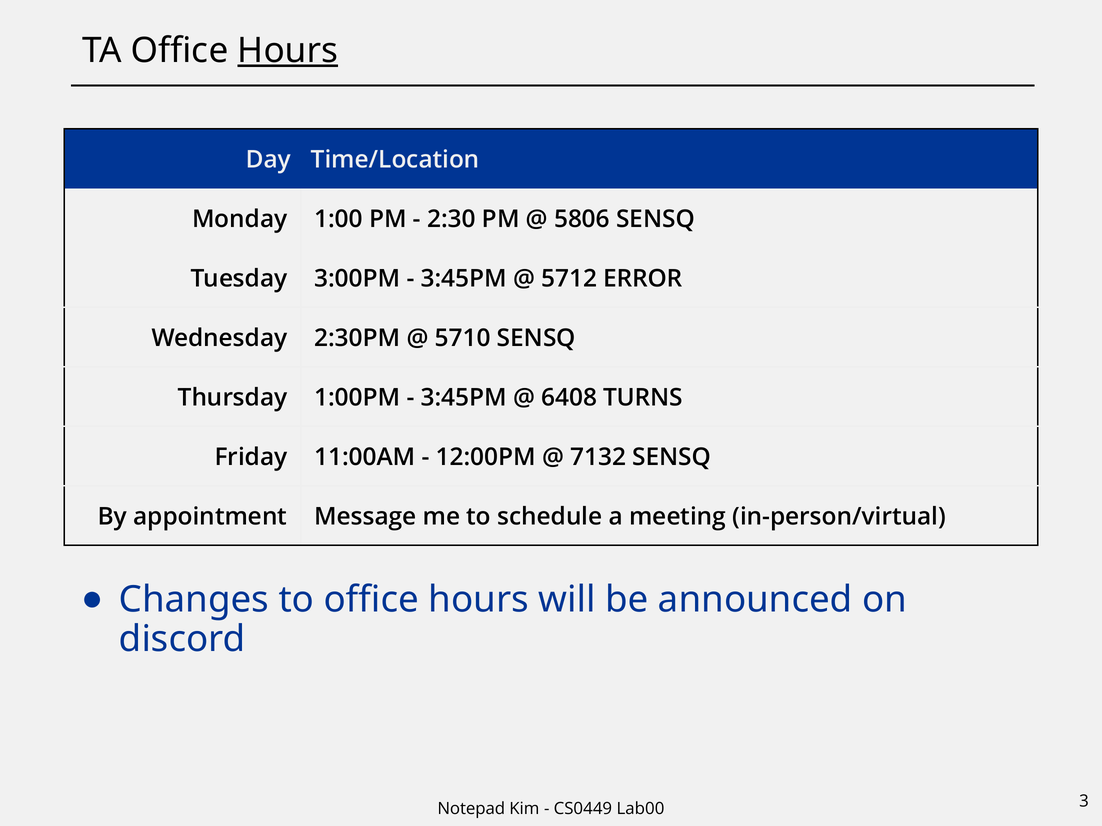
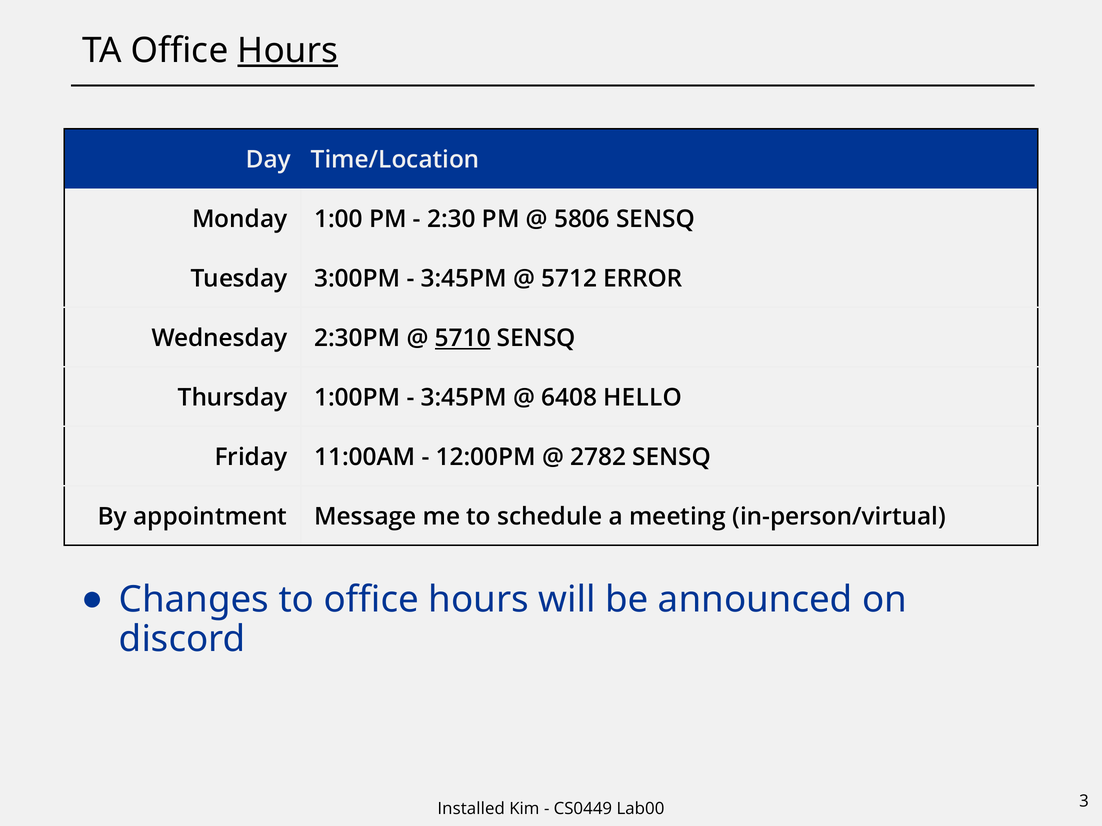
5710 underline: none -> present (463, 339)
TURNS: TURNS -> HELLO (643, 398)
7132: 7132 -> 2782 (598, 458)
Notepad: Notepad -> Installed (471, 809)
